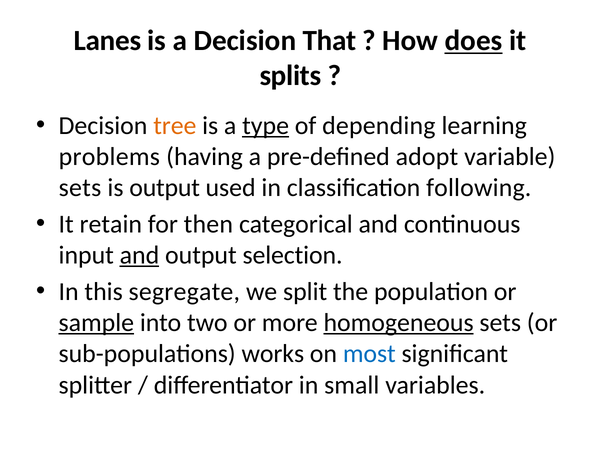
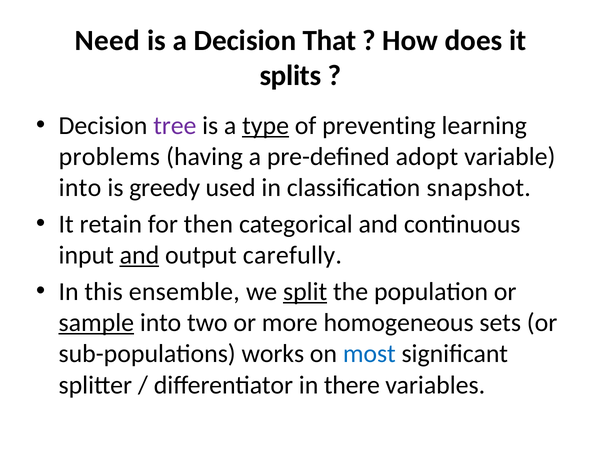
Lanes: Lanes -> Need (107, 41)
does underline: present -> none (474, 41)
tree colour: orange -> purple (175, 126)
depending: depending -> preventing (379, 126)
sets: sets -> into (80, 188)
is output: output -> greedy (165, 188)
following: following -> snapshot (479, 188)
selection: selection -> carefully (292, 255)
segregate: segregate -> ensemble (184, 292)
split underline: none -> present (305, 292)
homogeneous underline: present -> none (399, 323)
small: small -> there (352, 385)
